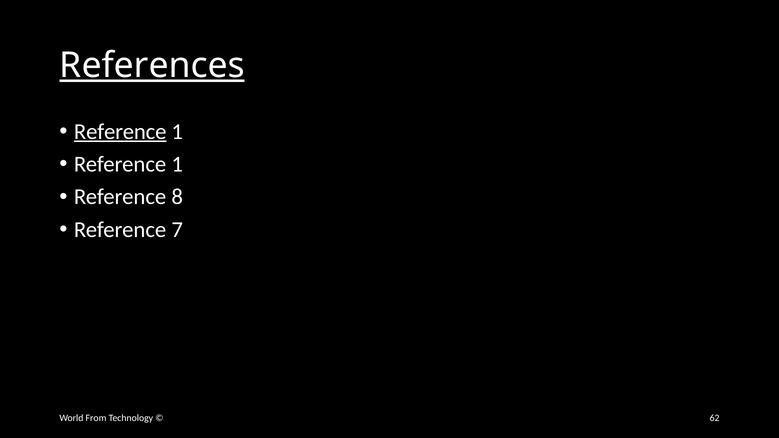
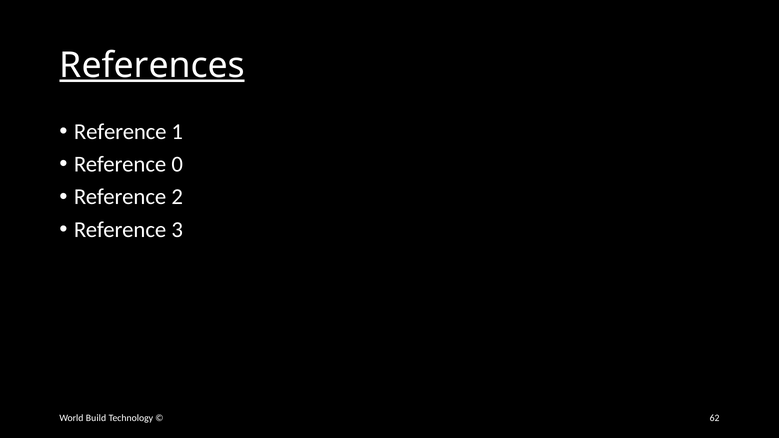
Reference underline: present -> none (120, 132)
1: 1 -> 0 (177, 164)
8: 8 -> 2 (177, 197)
7: 7 -> 3 (177, 230)
From: From -> Build (96, 418)
